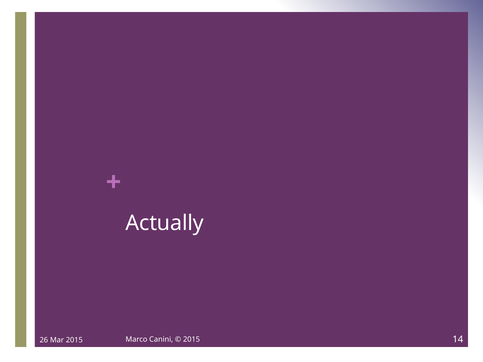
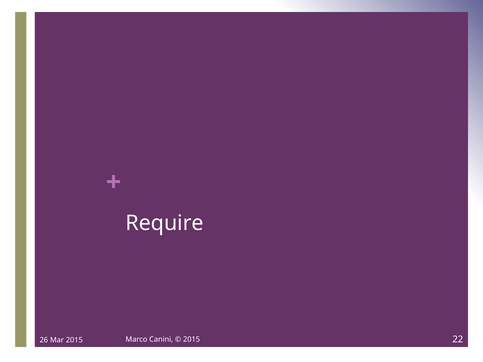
Actually: Actually -> Require (165, 223)
14: 14 -> 22 (458, 340)
